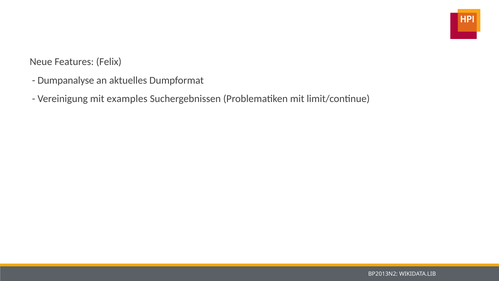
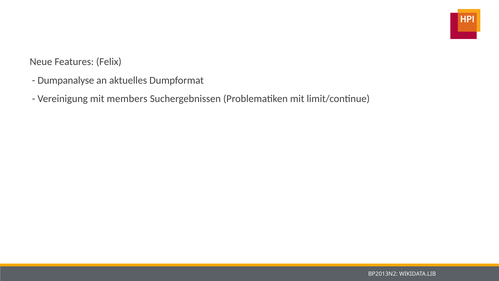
examples: examples -> members (127, 99)
